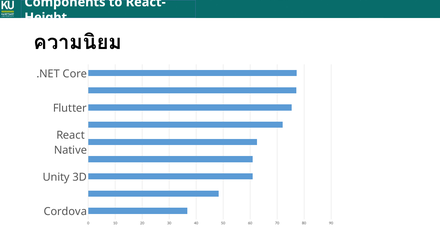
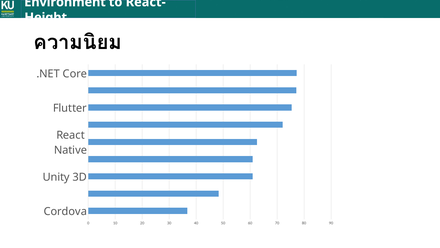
Components: Components -> Environment (65, 2)
